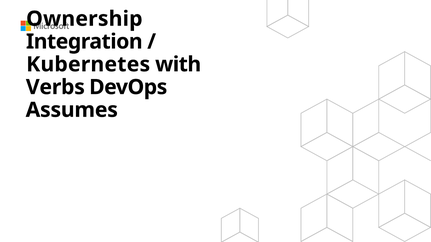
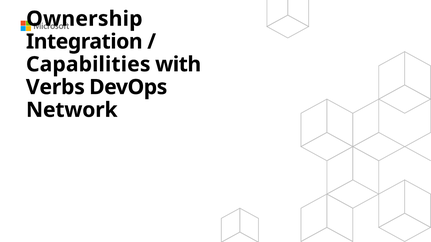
Kubernetes: Kubernetes -> Capabilities (88, 64)
Assumes: Assumes -> Network (72, 110)
